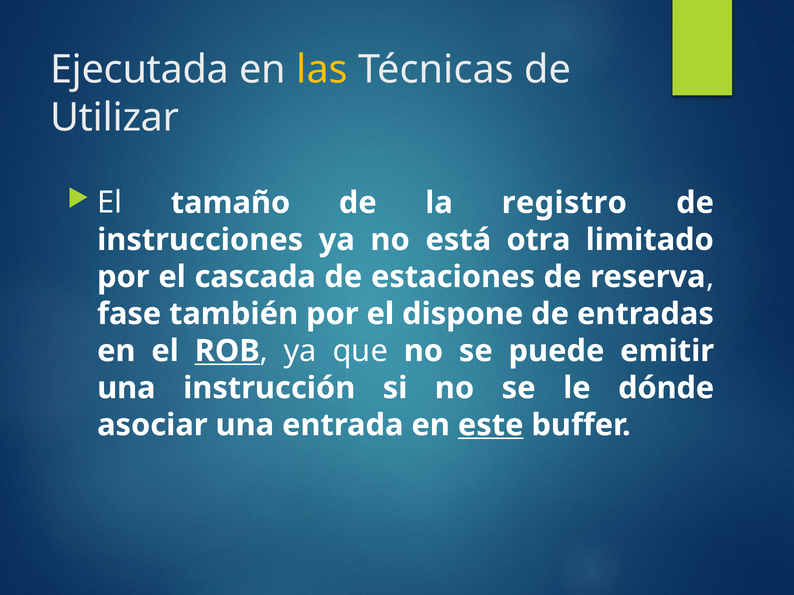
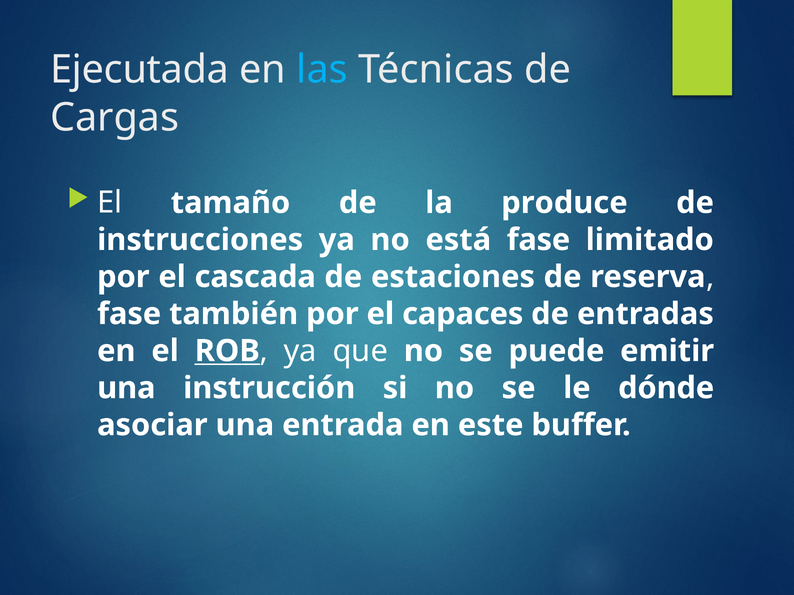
las colour: yellow -> light blue (322, 70)
Utilizar: Utilizar -> Cargas (115, 118)
registro: registro -> produce (564, 203)
está otra: otra -> fase (538, 240)
dispone: dispone -> capaces (463, 314)
este underline: present -> none (491, 425)
